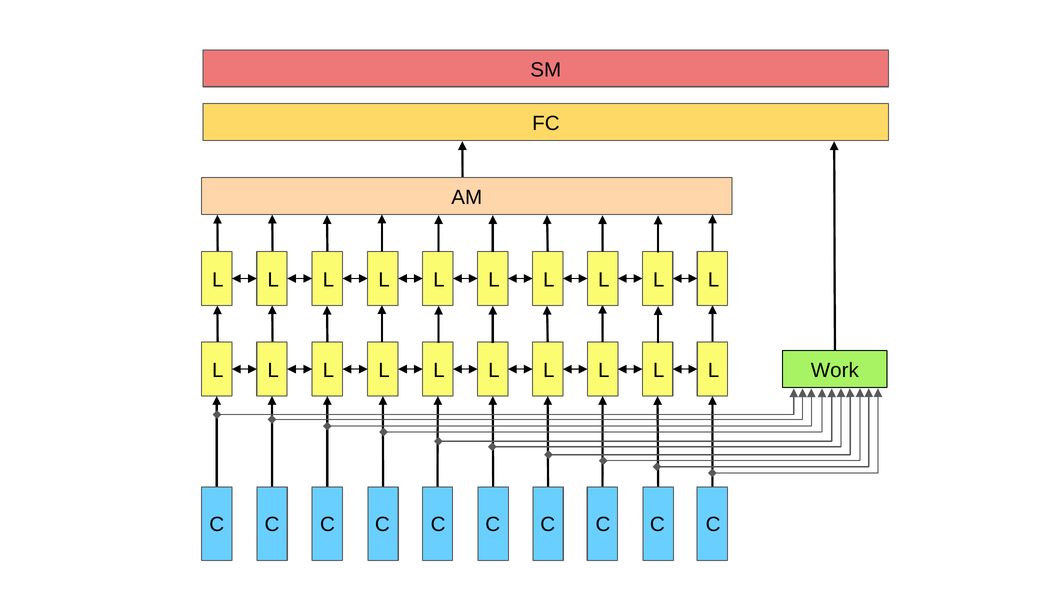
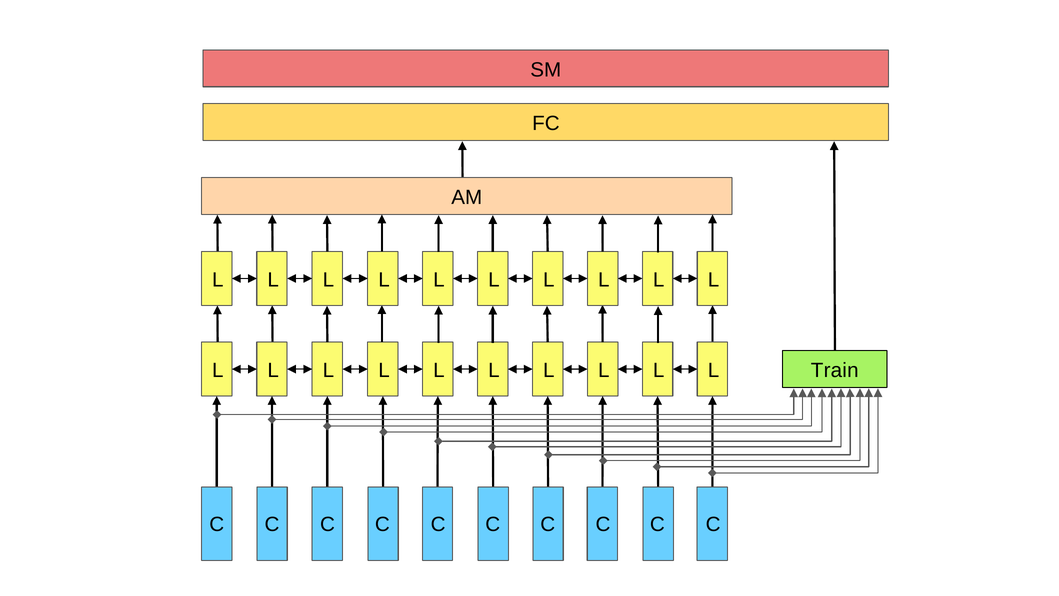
Work: Work -> Train (835, 370)
